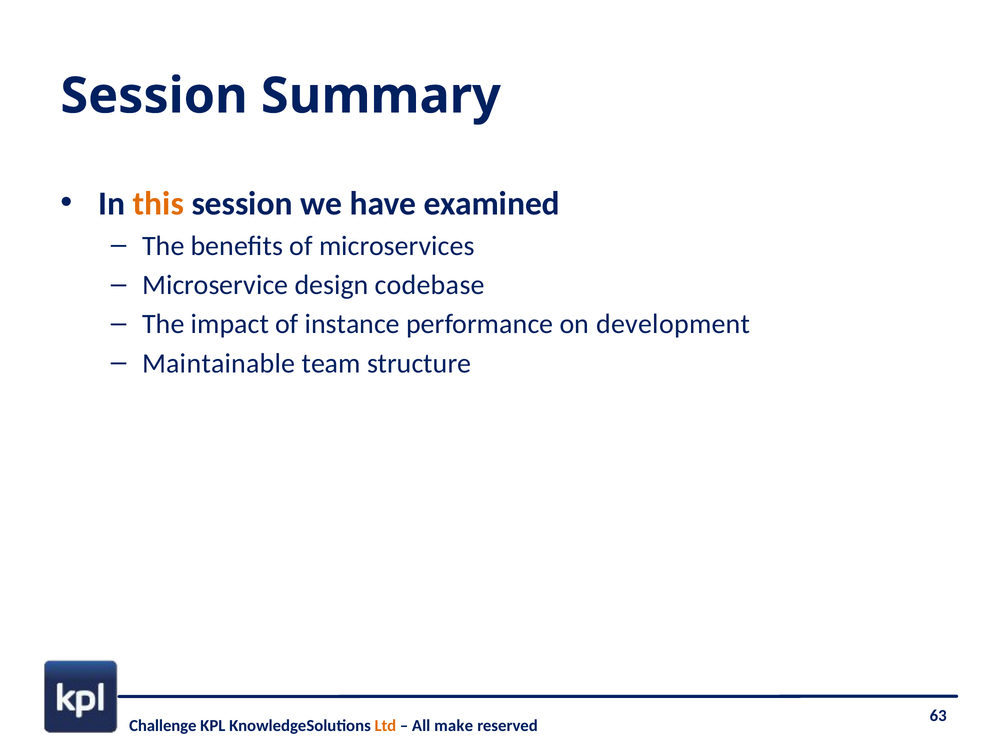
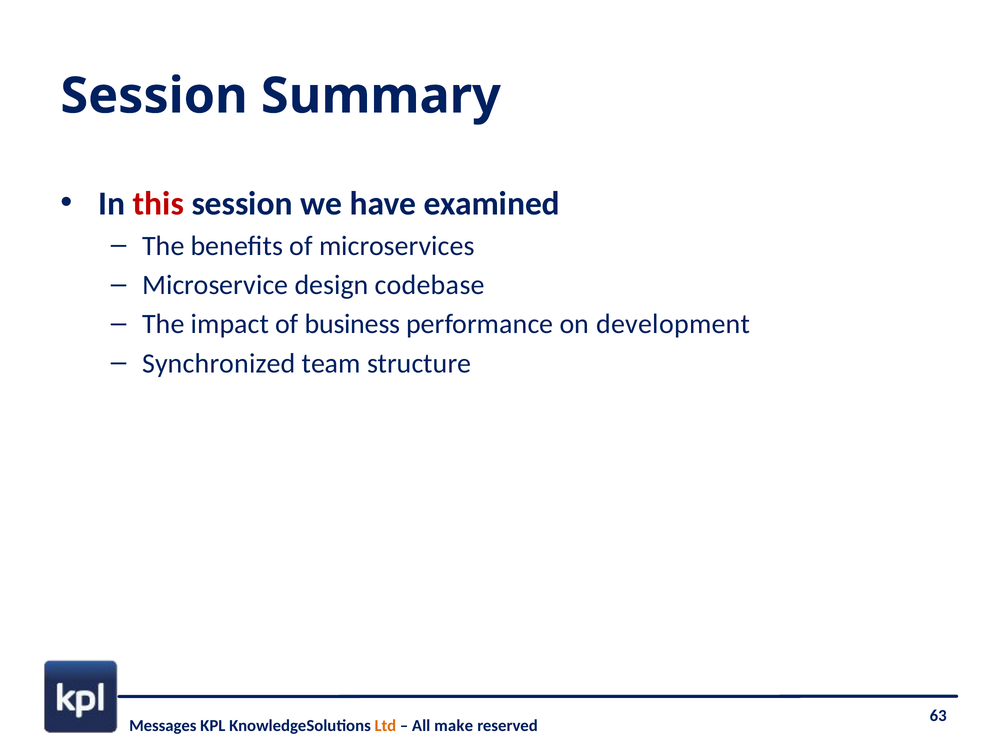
this colour: orange -> red (158, 204)
instance: instance -> business (352, 324)
Maintainable: Maintainable -> Synchronized (219, 363)
Challenge: Challenge -> Messages (163, 726)
